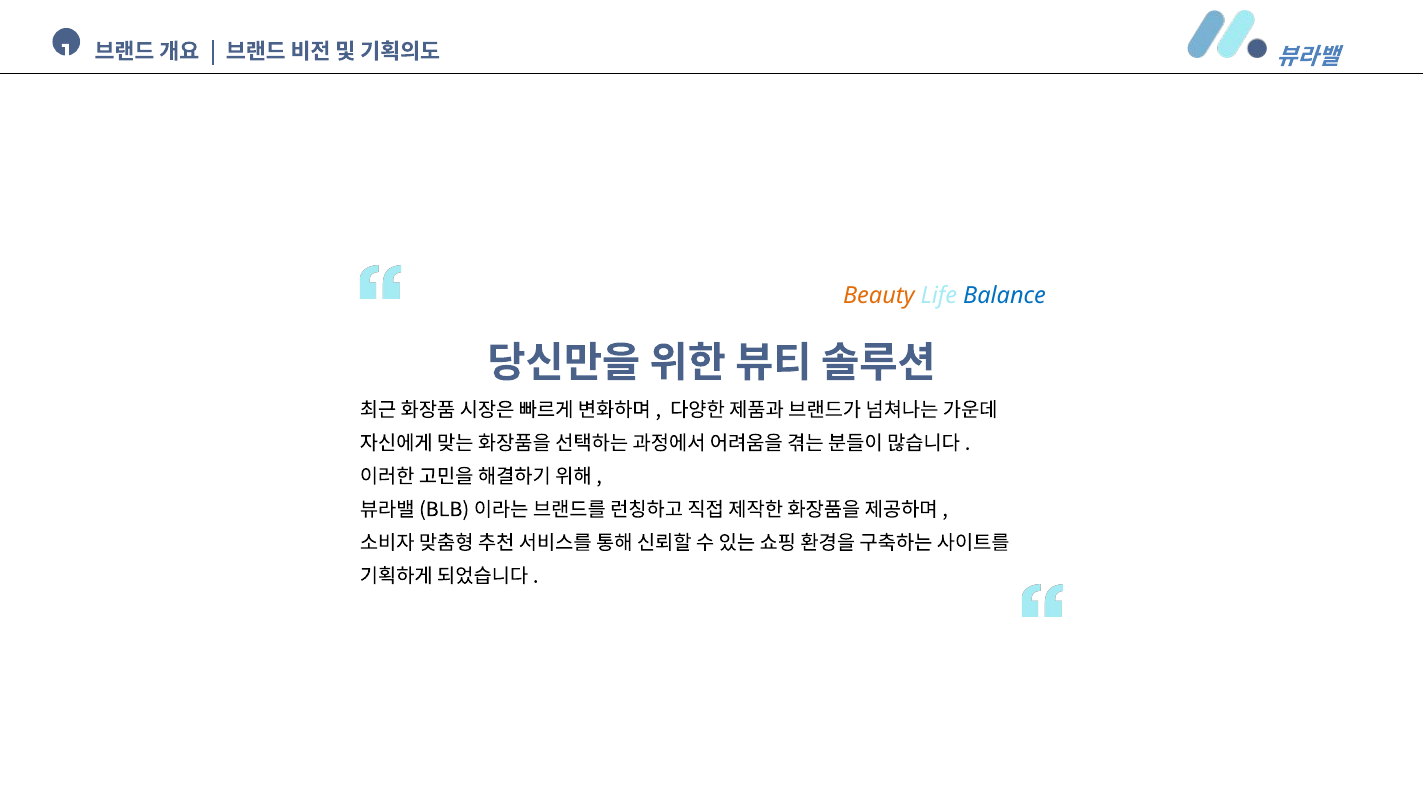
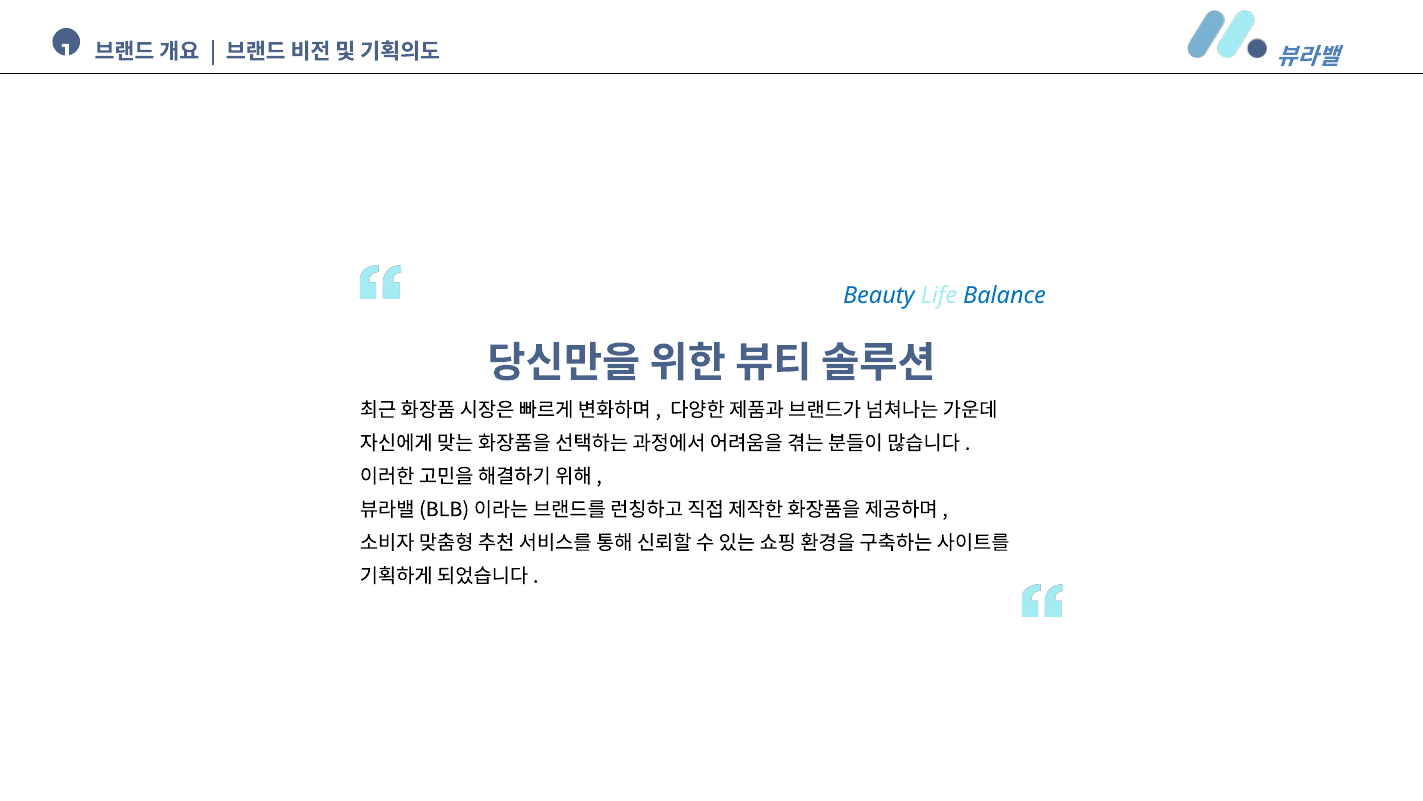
Beauty colour: orange -> blue (879, 295)
